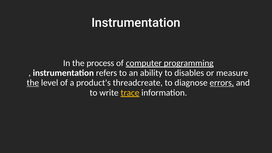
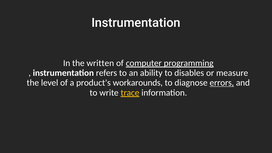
process: process -> written (100, 63)
the underline: present -> none (33, 83)
threadcreate: threadcreate -> workarounds (138, 83)
